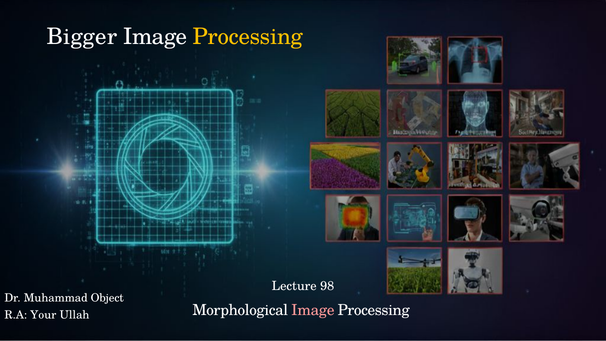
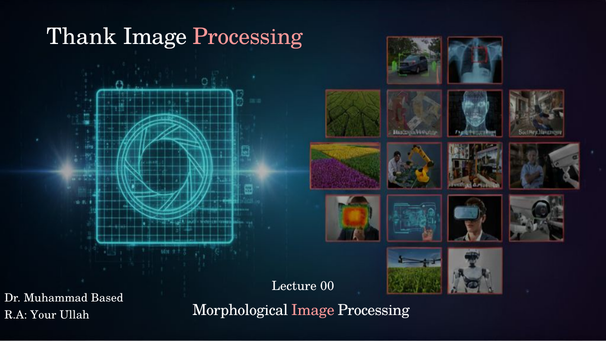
Bigger: Bigger -> Thank (82, 37)
Processing colour: yellow -> pink (248, 37)
98: 98 -> 00 (327, 286)
Object: Object -> Based (107, 298)
